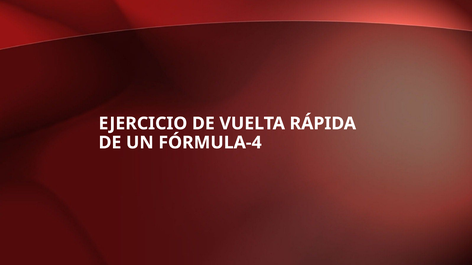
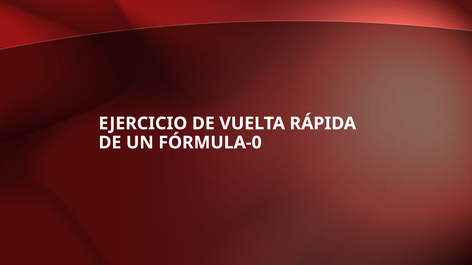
FÓRMULA-4: FÓRMULA-4 -> FÓRMULA-0 (210, 143)
